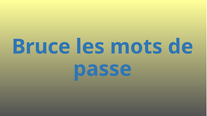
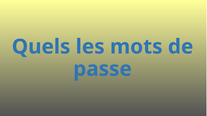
Bruce: Bruce -> Quels (41, 47)
